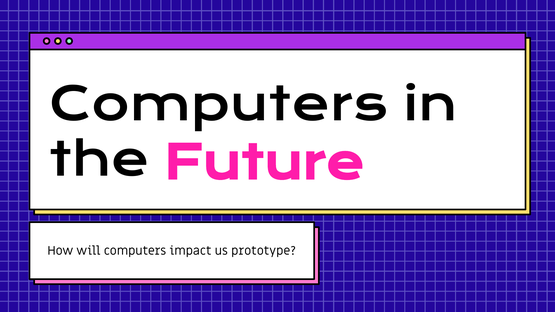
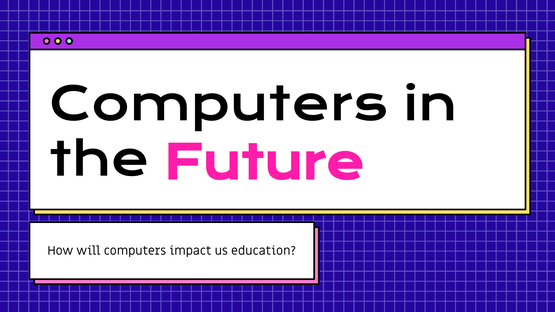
prototype: prototype -> education (264, 251)
